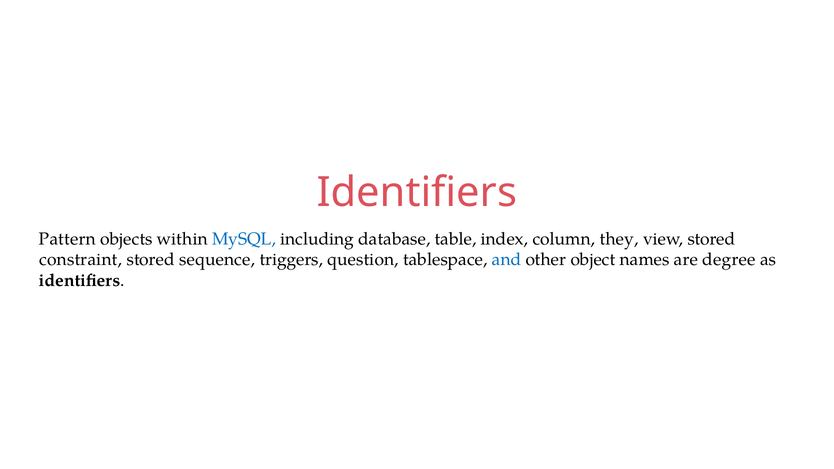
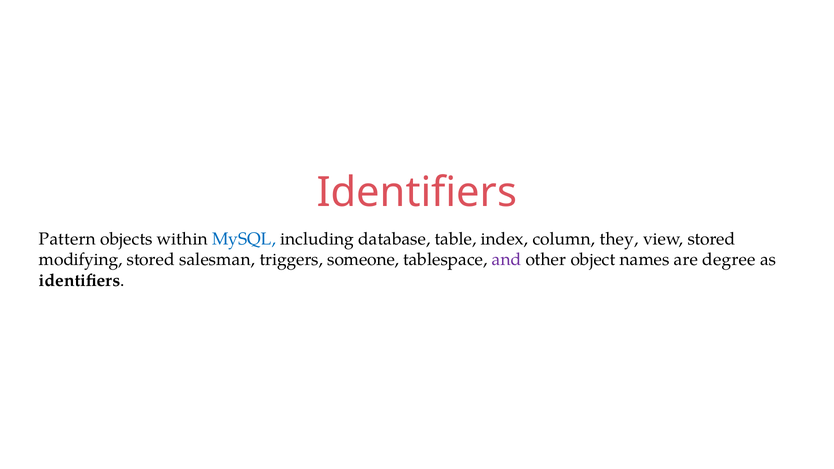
constraint: constraint -> modifying (81, 260)
sequence: sequence -> salesman (217, 260)
question: question -> someone (363, 260)
and colour: blue -> purple (507, 260)
